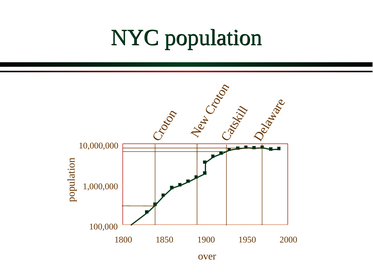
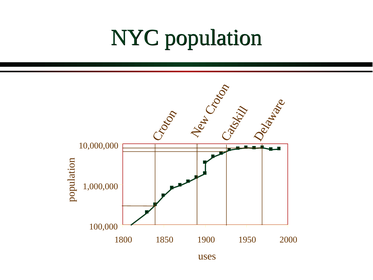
over: over -> uses (207, 256)
